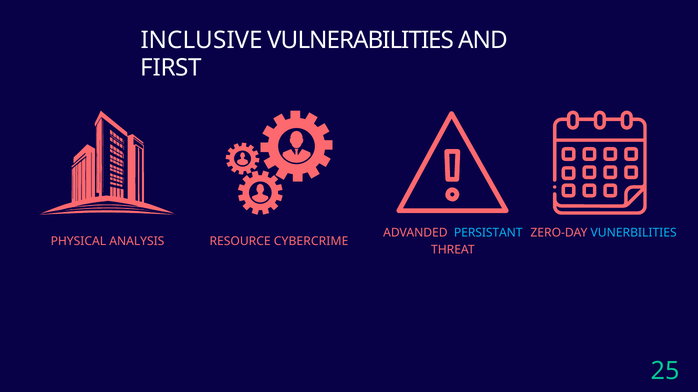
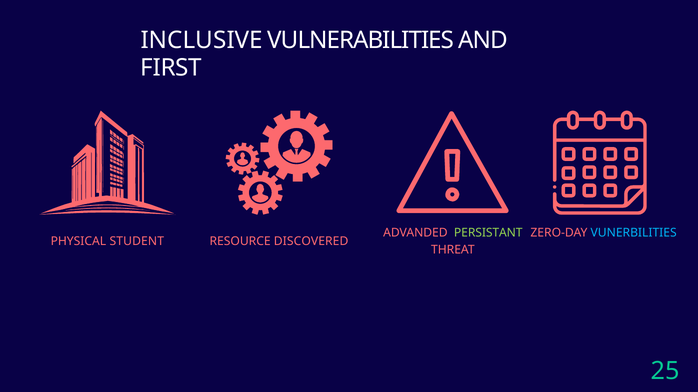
PERSISTANT colour: light blue -> light green (488, 233)
ANALYSIS: ANALYSIS -> STUDENT (137, 242)
CYBERCRIME: CYBERCRIME -> DISCOVERED (311, 242)
